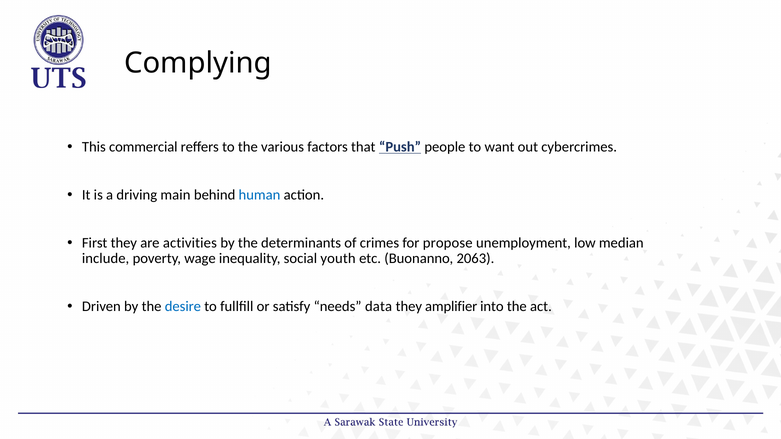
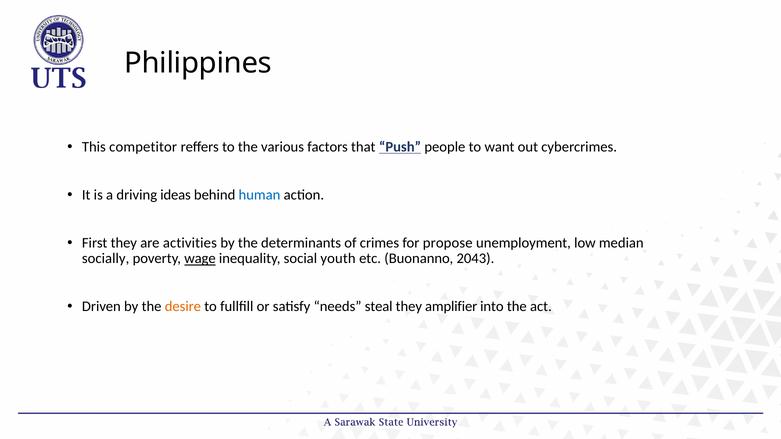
Complying: Complying -> Philippines (198, 63)
commercial: commercial -> competitor (143, 147)
main: main -> ideas (176, 195)
include: include -> socially (106, 259)
wage underline: none -> present (200, 259)
2063: 2063 -> 2043 (475, 259)
desire colour: blue -> orange (183, 307)
data: data -> steal (379, 307)
